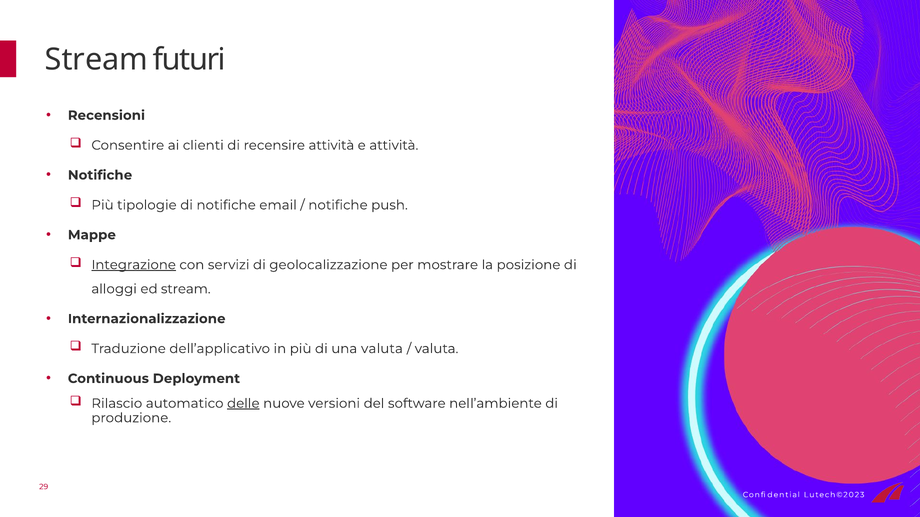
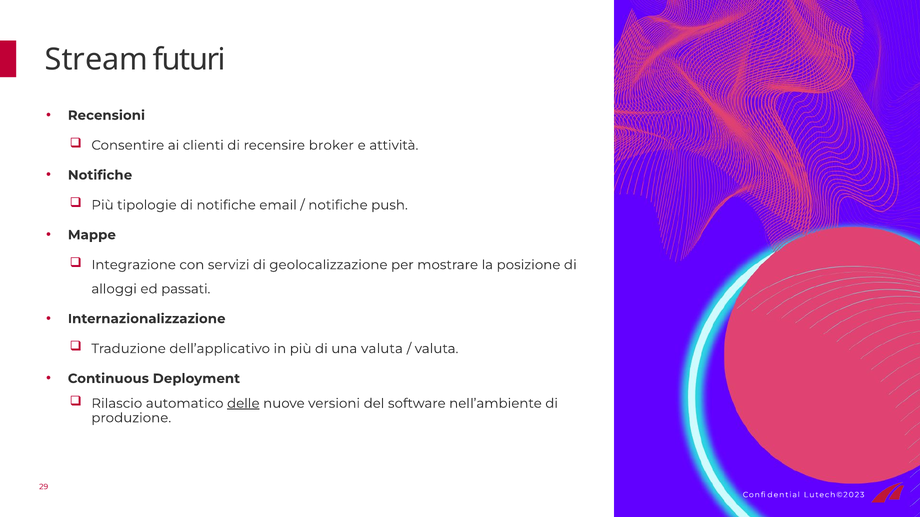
recensire attività: attività -> broker (331, 145)
Integrazione underline: present -> none (134, 265)
ed stream: stream -> passati (186, 289)
